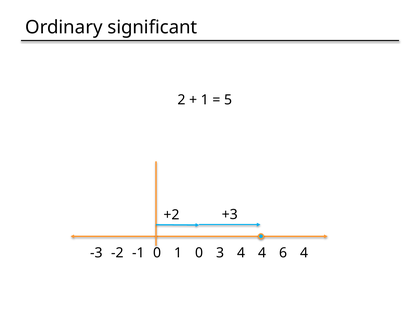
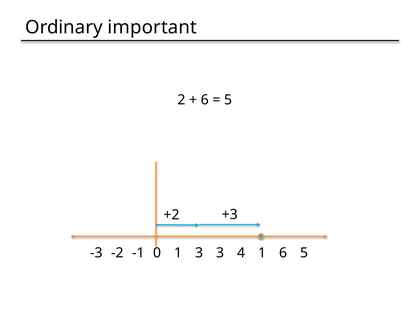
significant: significant -> important (152, 27)
1: 1 -> 6 (205, 100)
1 0: 0 -> 3 (199, 253)
4 4: 4 -> 1 (262, 253)
6 4: 4 -> 5 (304, 253)
